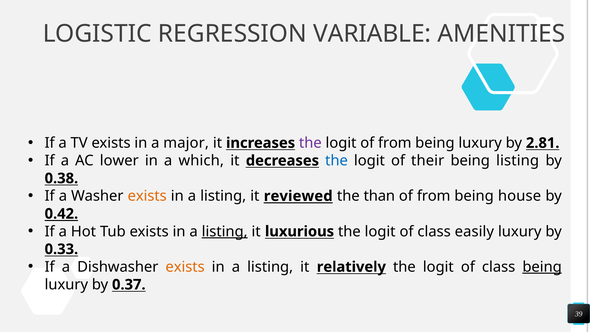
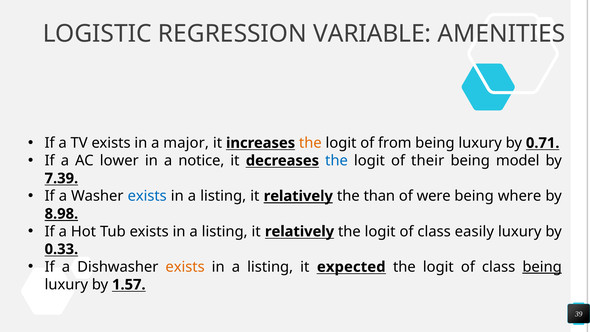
the colour: purple -> orange (310, 143)
2.81: 2.81 -> 0.71 (543, 143)
which: which -> notice (201, 161)
being listing: listing -> model (518, 161)
0.38: 0.38 -> 7.39 (61, 178)
exists colour: orange -> blue (147, 196)
reviewed: reviewed -> relatively (298, 196)
from: from -> were (434, 196)
house: house -> where (520, 196)
0.42: 0.42 -> 8.98 (61, 214)
listing underline: present -> none (225, 231)
luxurious: luxurious -> relatively (300, 231)
relatively: relatively -> expected (351, 267)
0.37: 0.37 -> 1.57 (129, 285)
